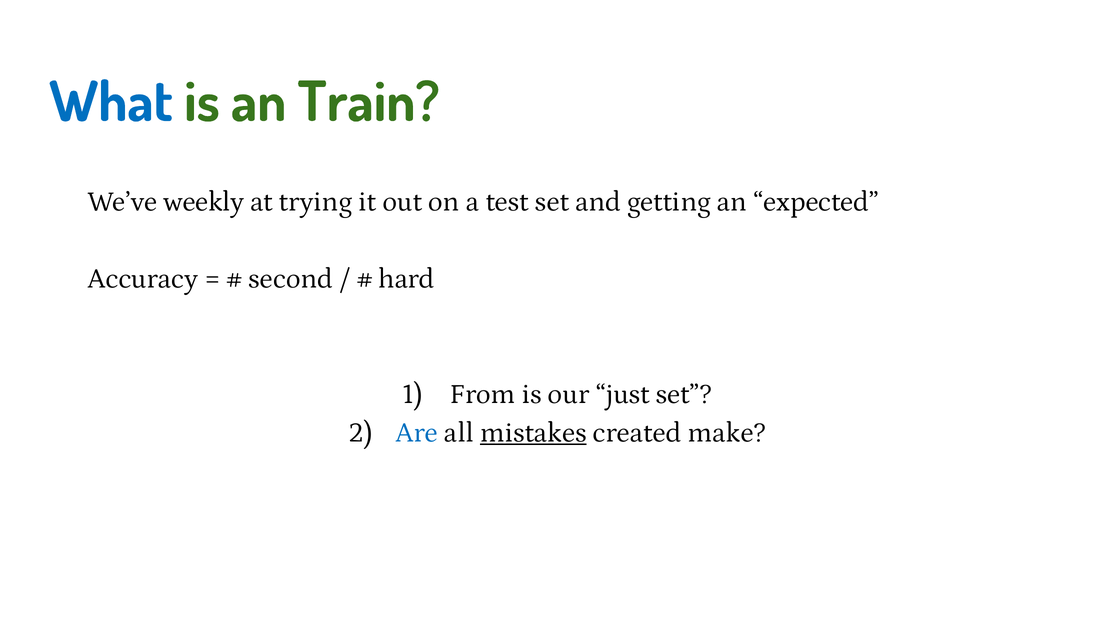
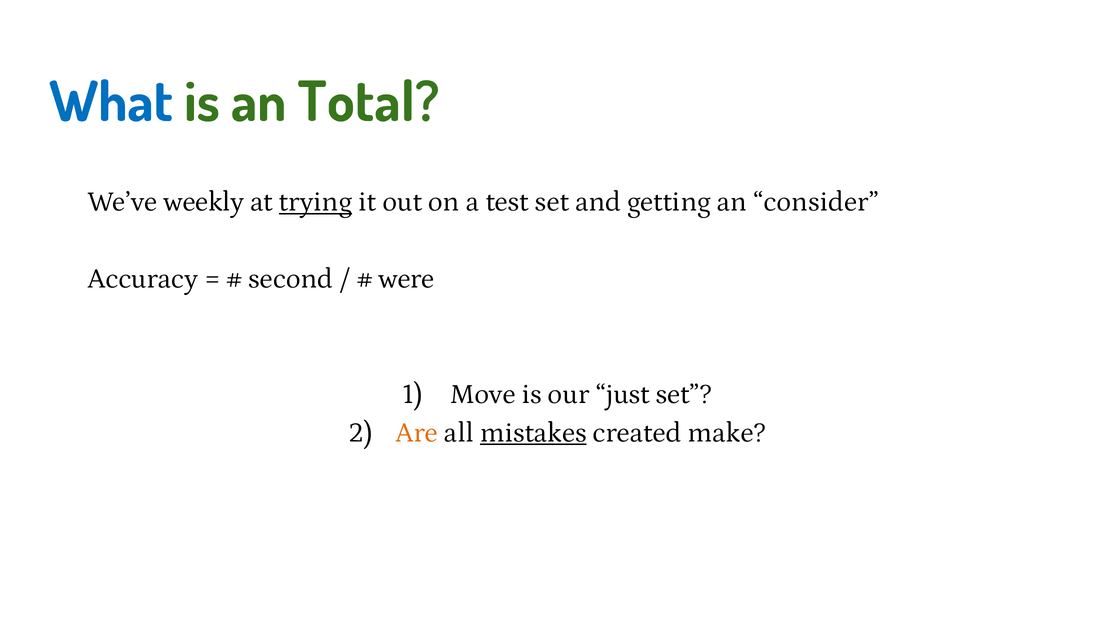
Train: Train -> Total (368, 103)
trying underline: none -> present (316, 202)
expected: expected -> consider (816, 202)
hard: hard -> were (406, 279)
From: From -> Move (483, 394)
Are colour: blue -> orange (417, 432)
